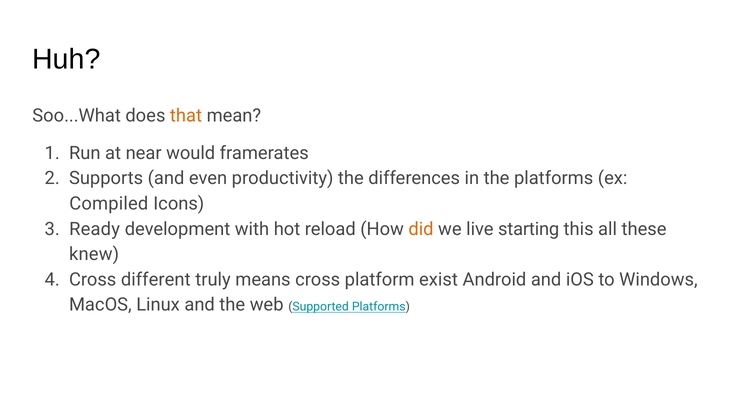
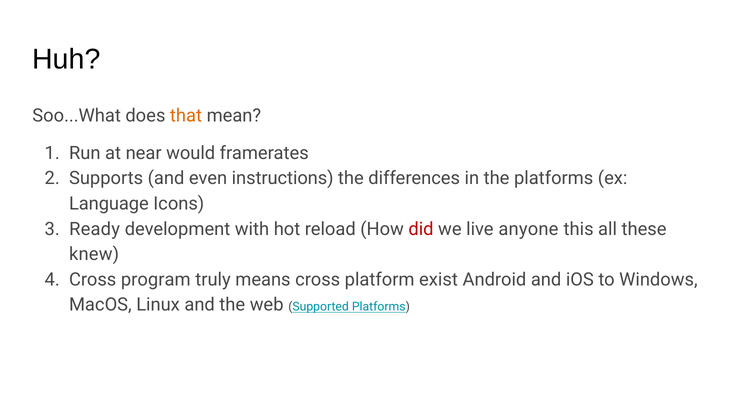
productivity: productivity -> instructions (283, 178)
Compiled: Compiled -> Language (109, 204)
did colour: orange -> red (421, 229)
starting: starting -> anyone (528, 229)
different: different -> program (156, 280)
